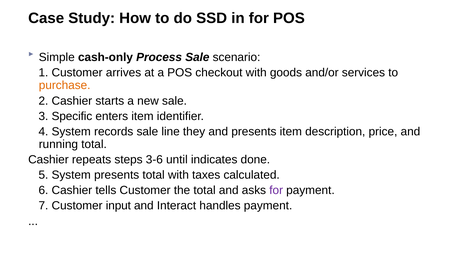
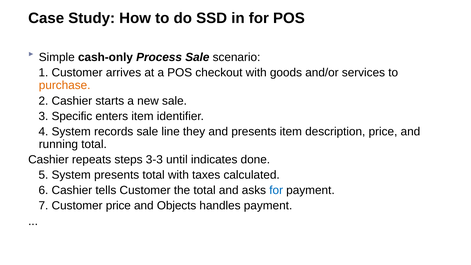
3-6: 3-6 -> 3-3 (154, 160)
for colour: purple -> blue (276, 190)
Customer input: input -> price (118, 206)
Interact: Interact -> Objects (177, 206)
